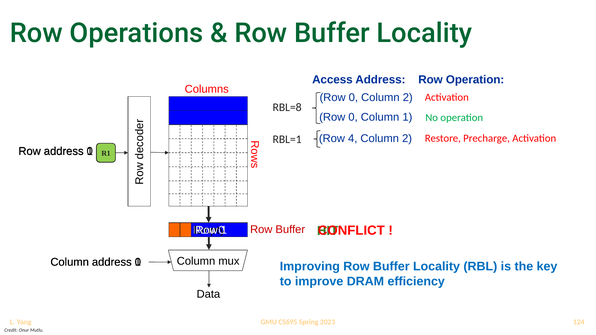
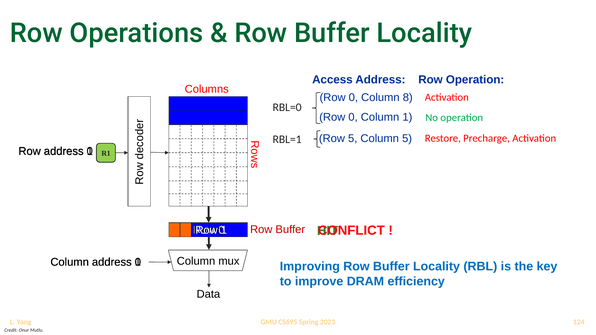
0 Column 2: 2 -> 8 (408, 98)
RBL=8: RBL=8 -> RBL=0 (287, 107)
Row 4: 4 -> 5 (353, 138)
2: 2 -> 5 (407, 138)
